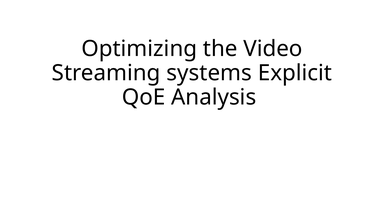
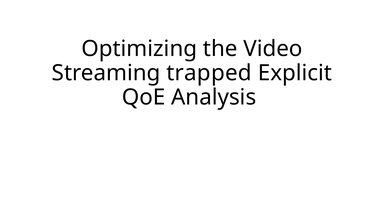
systems: systems -> trapped (209, 73)
